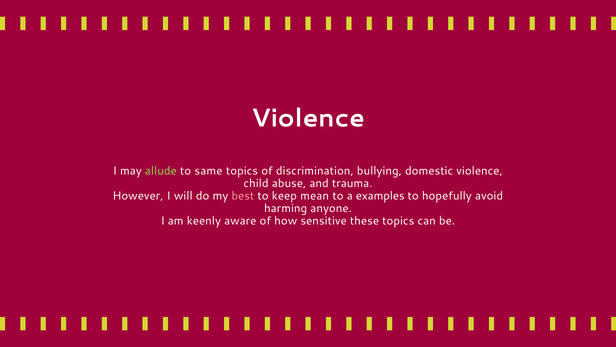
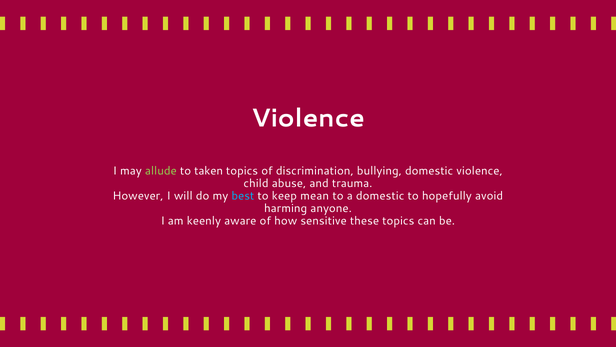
same: same -> taken (209, 171)
best colour: pink -> light blue (243, 196)
a examples: examples -> domestic (380, 196)
